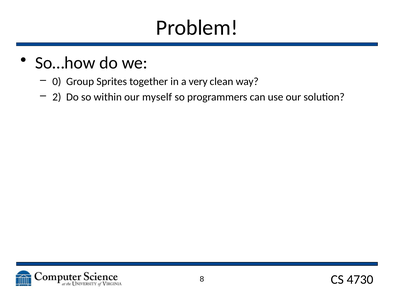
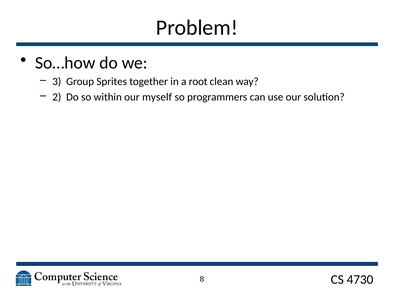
0: 0 -> 3 (57, 82)
very: very -> root (198, 82)
